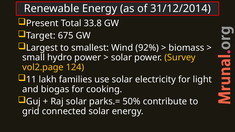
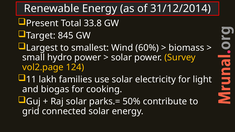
675: 675 -> 845 (66, 36)
92%: 92% -> 60% (147, 48)
